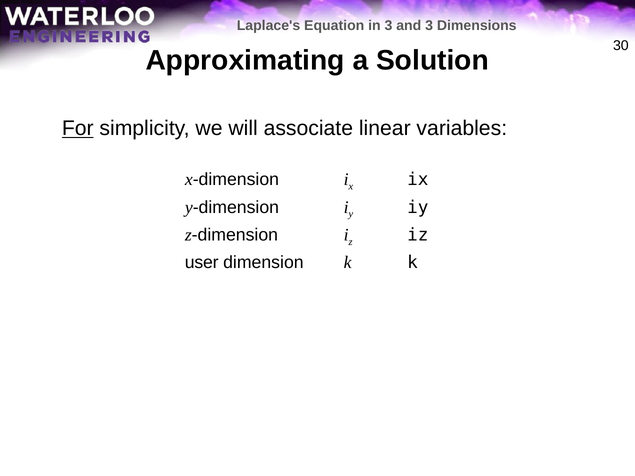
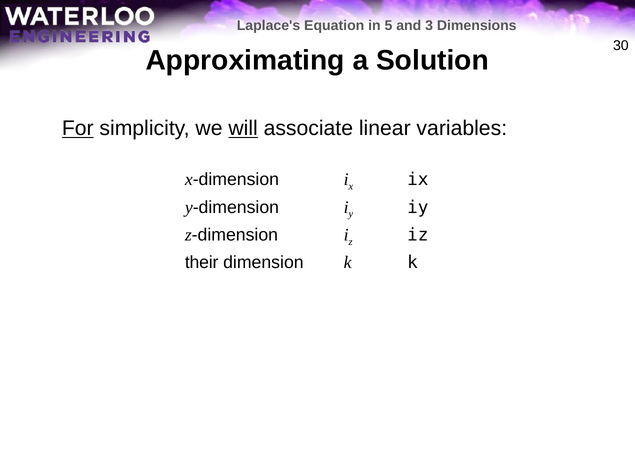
in 3: 3 -> 5 (388, 26)
will underline: none -> present (243, 128)
user: user -> their (202, 263)
